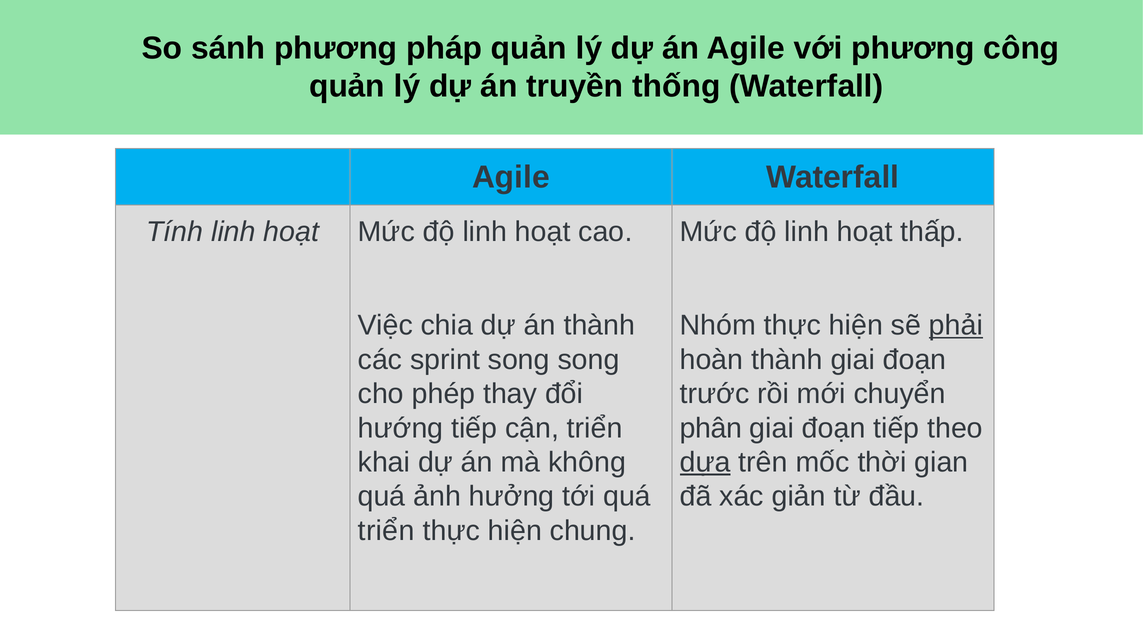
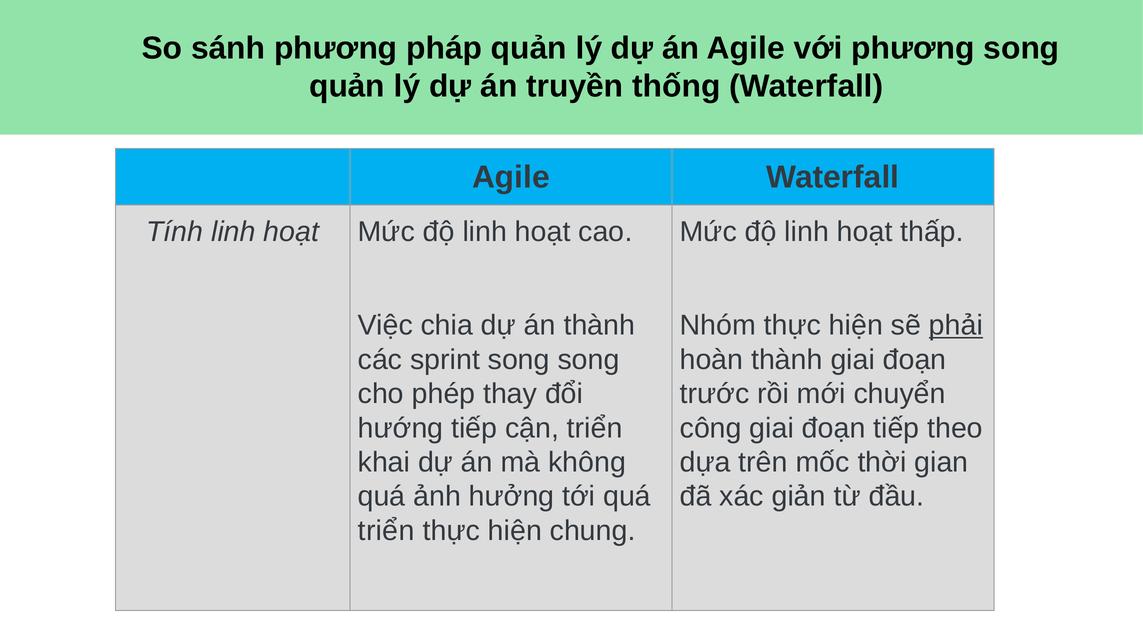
phương công: công -> song (1021, 48)
phân: phân -> công (711, 428)
dựa underline: present -> none (705, 462)
